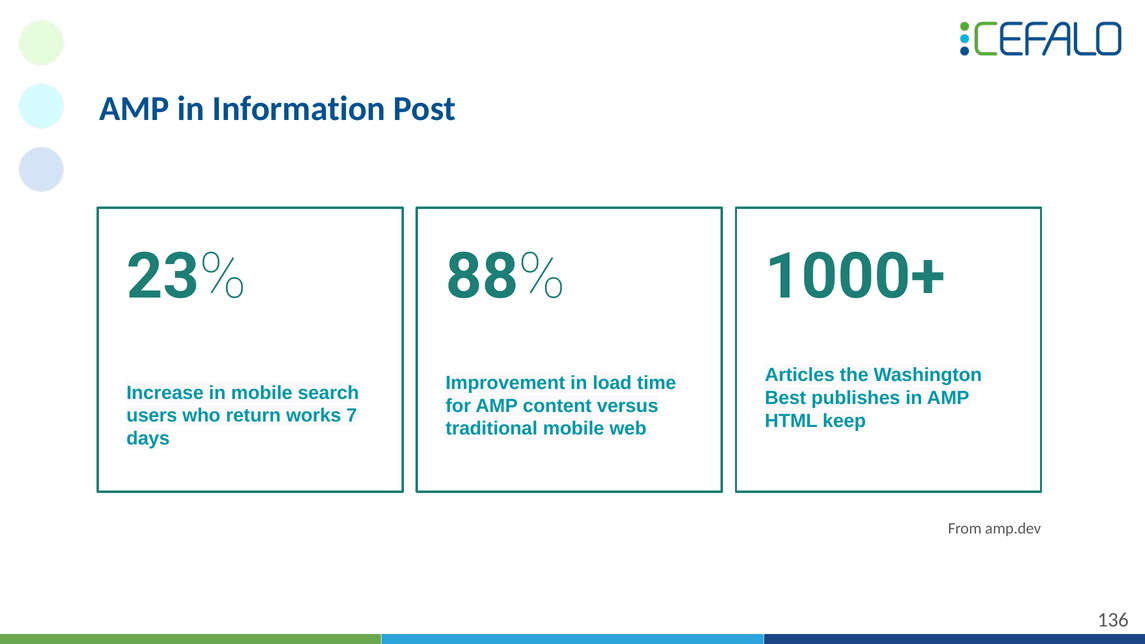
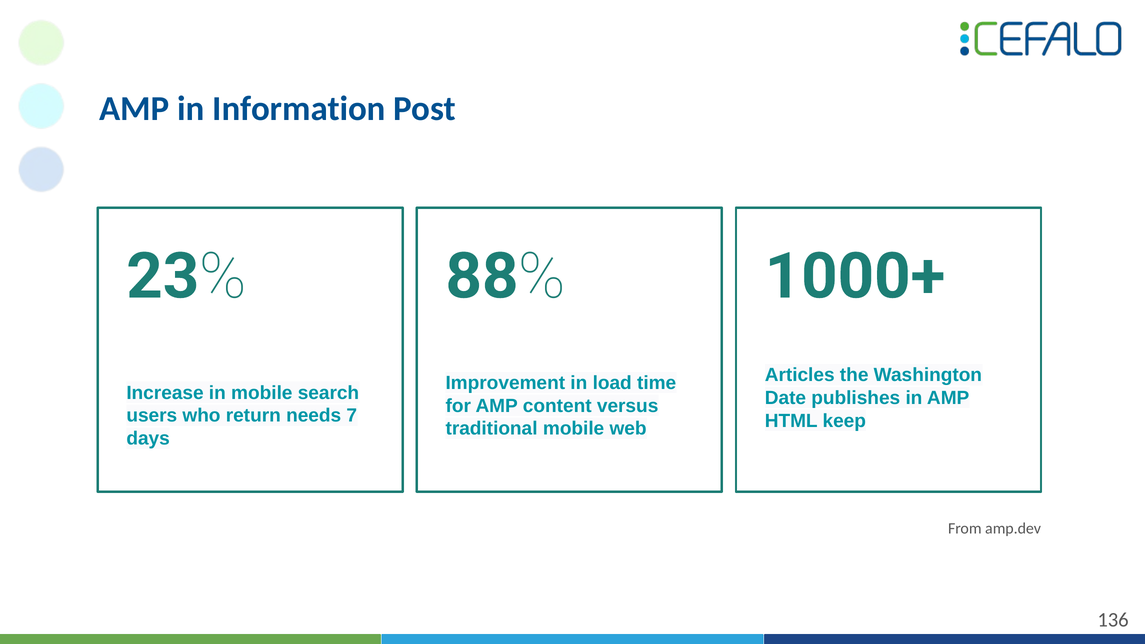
Best: Best -> Date (785, 398)
works: works -> needs (314, 416)
